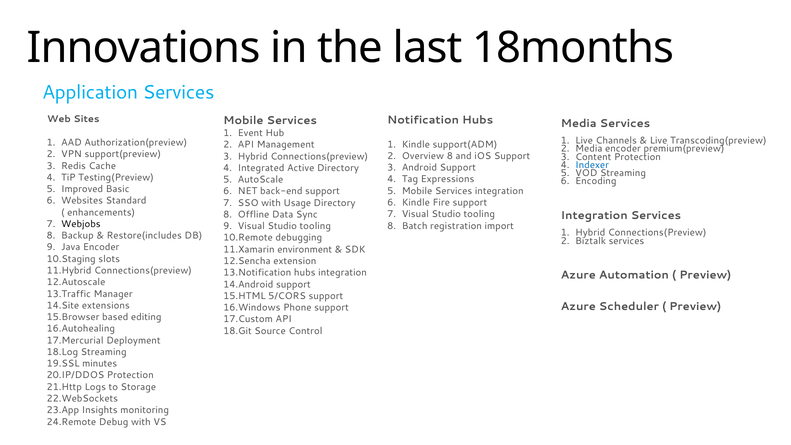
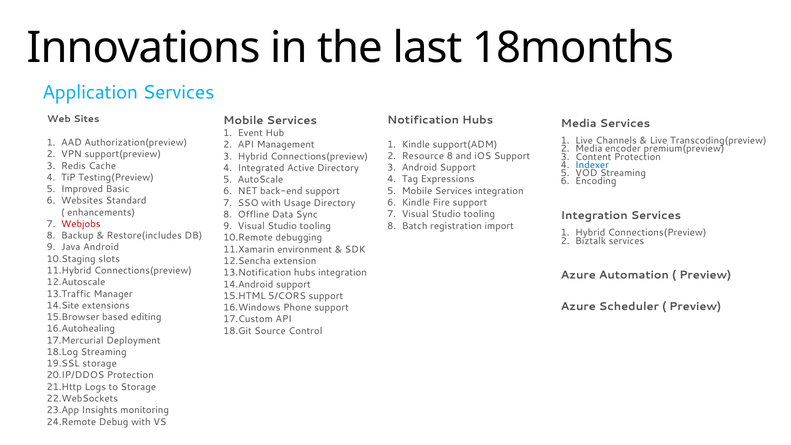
Overview: Overview -> Resource (423, 156)
Webjobs colour: black -> red (81, 224)
Java Encoder: Encoder -> Android (101, 247)
minutes: minutes -> storage (100, 364)
